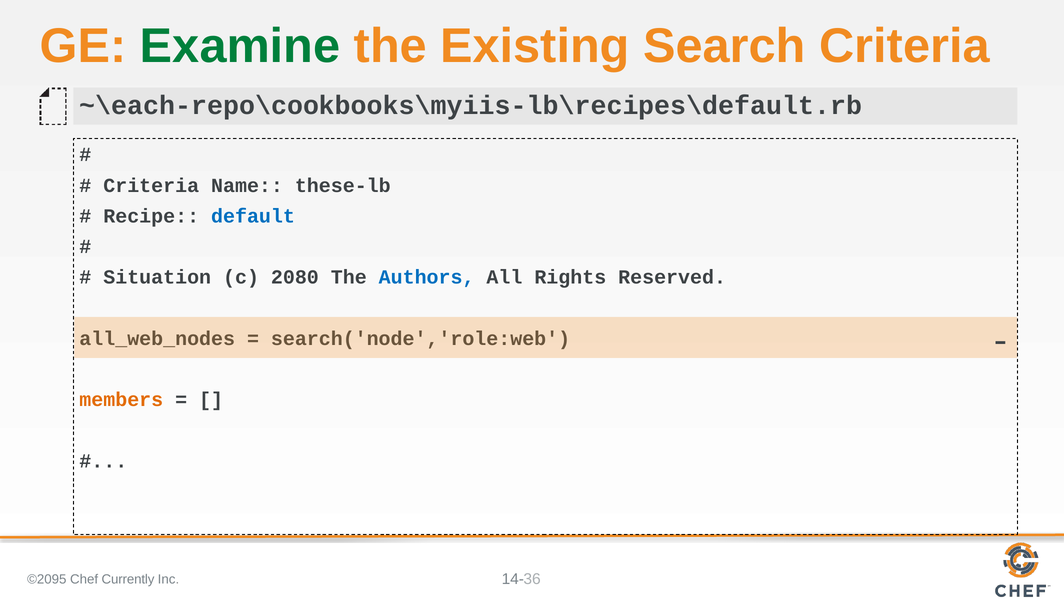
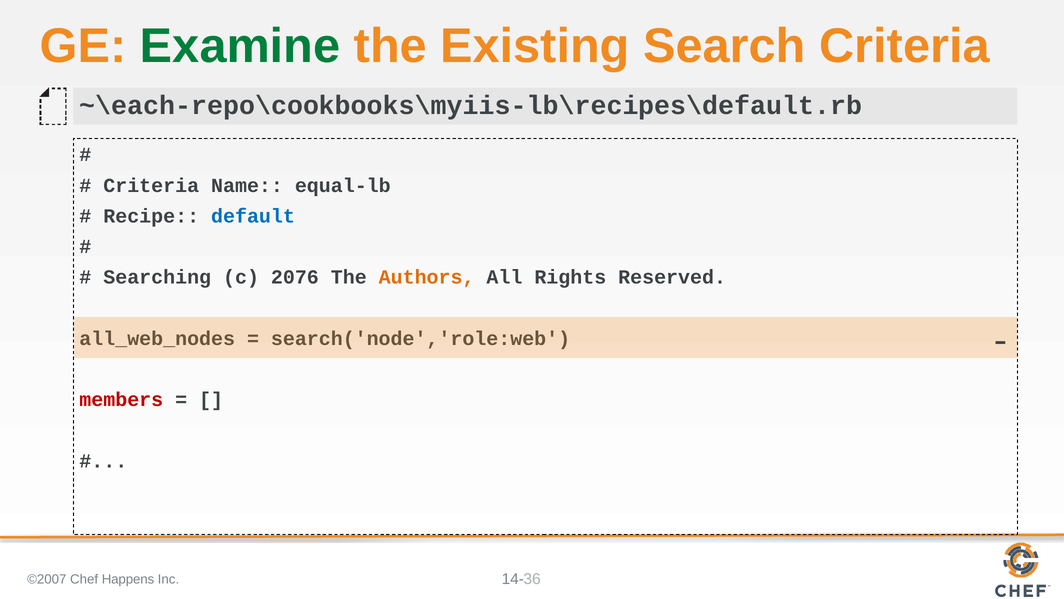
these-lb: these-lb -> equal-lb (343, 185)
Situation: Situation -> Searching (157, 277)
2080: 2080 -> 2076 (295, 277)
Authors colour: blue -> orange (427, 277)
members colour: orange -> red (121, 399)
©2095: ©2095 -> ©2007 (47, 579)
Currently: Currently -> Happens (128, 579)
